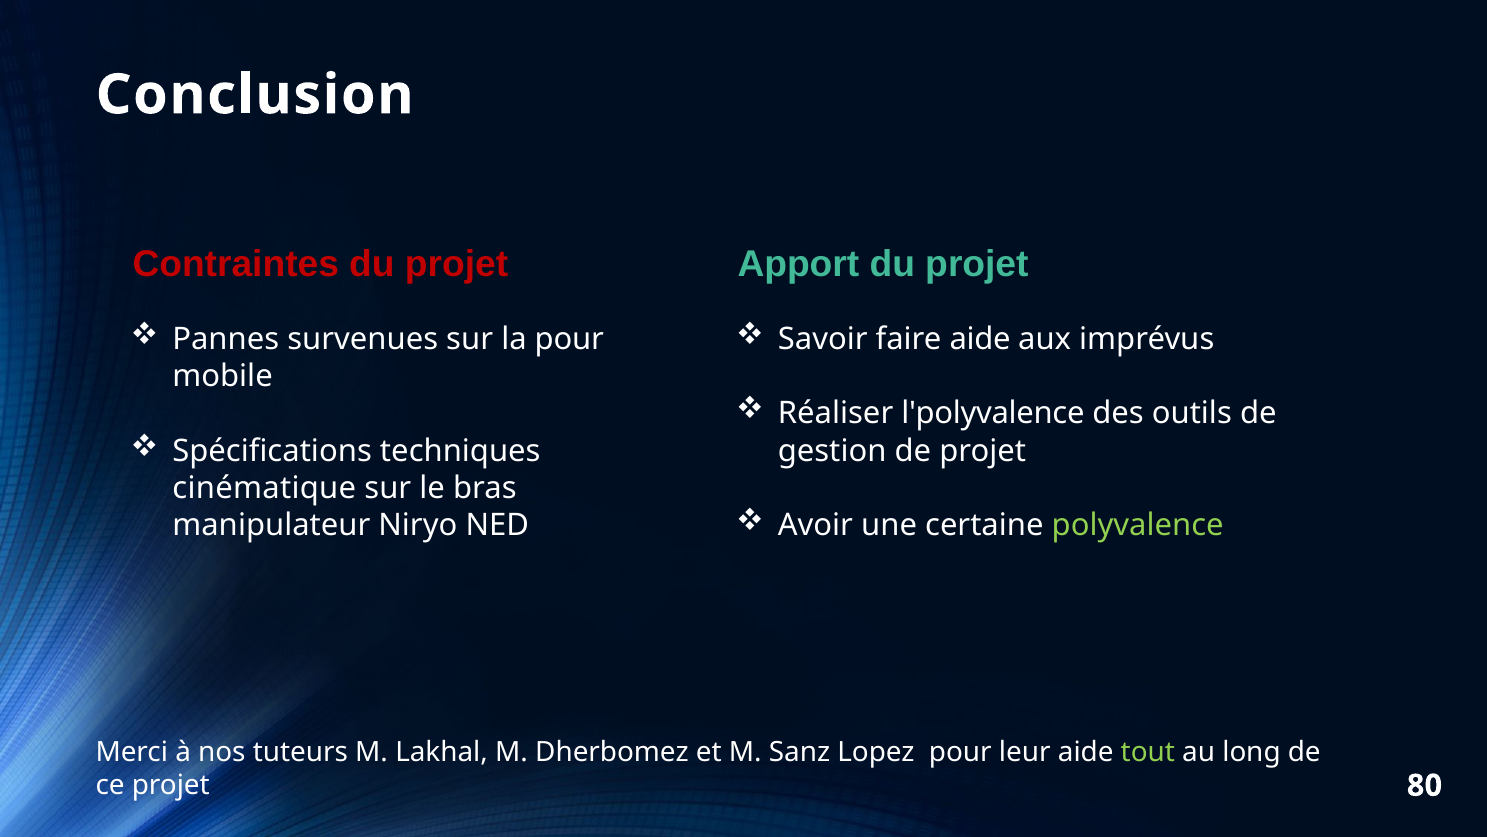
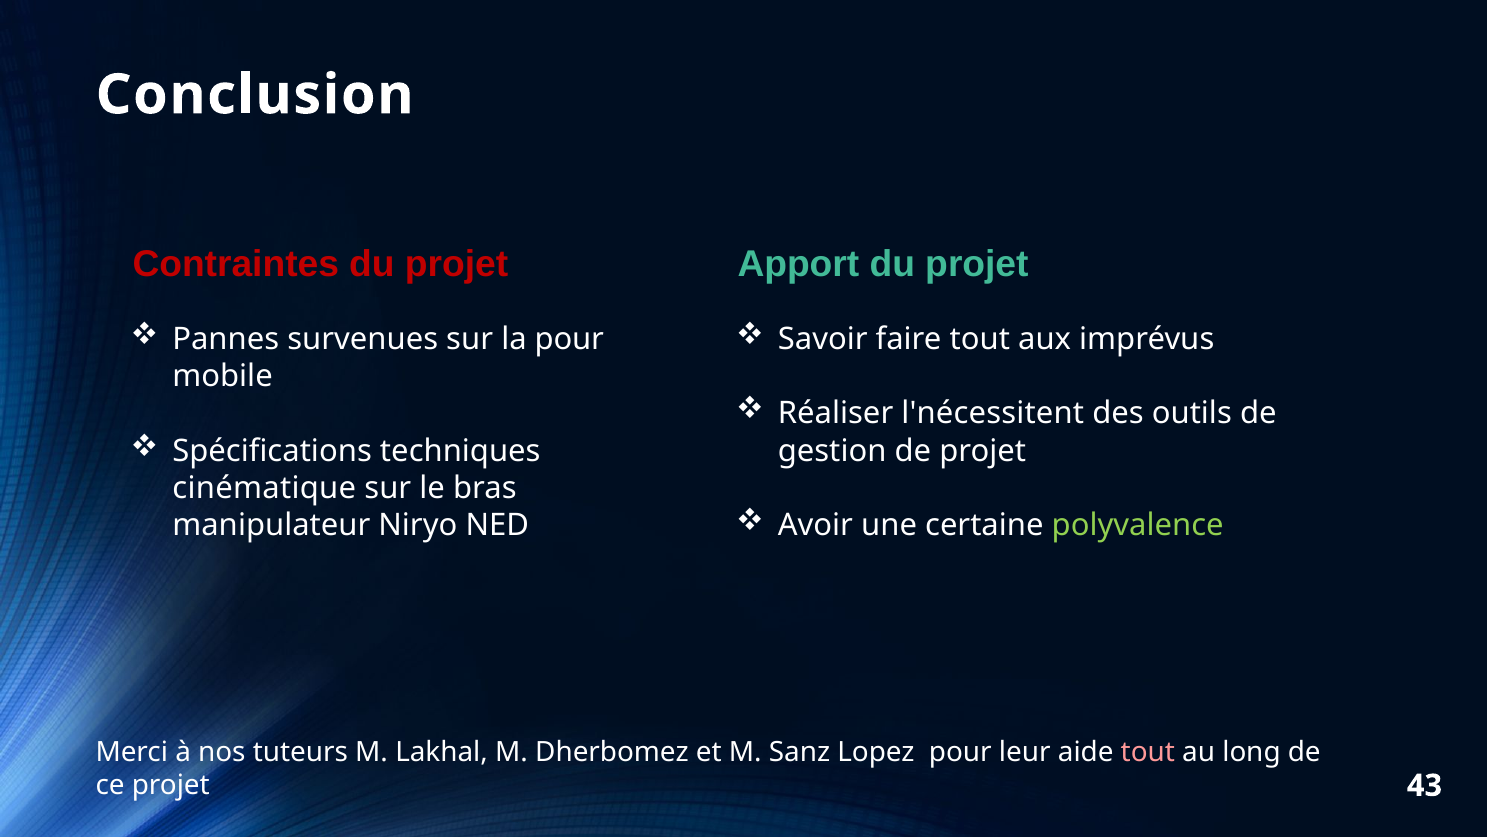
faire aide: aide -> tout (980, 339)
l'polyvalence: l'polyvalence -> l'nécessitent (993, 414)
tout colour: light green -> pink (1148, 752)
80: 80 -> 43 (1424, 785)
